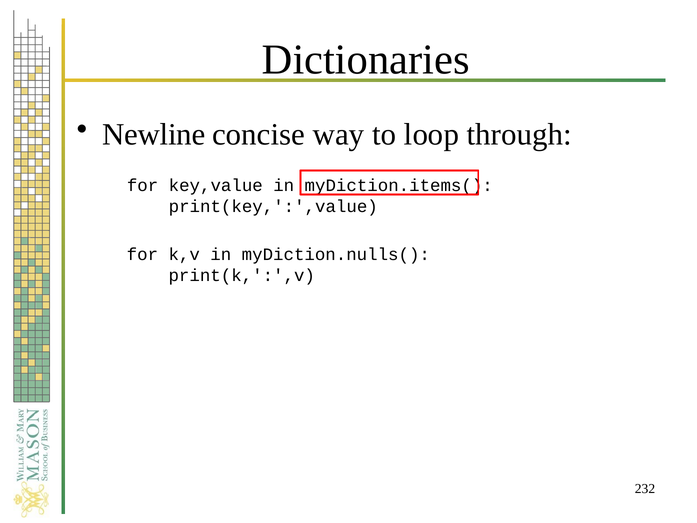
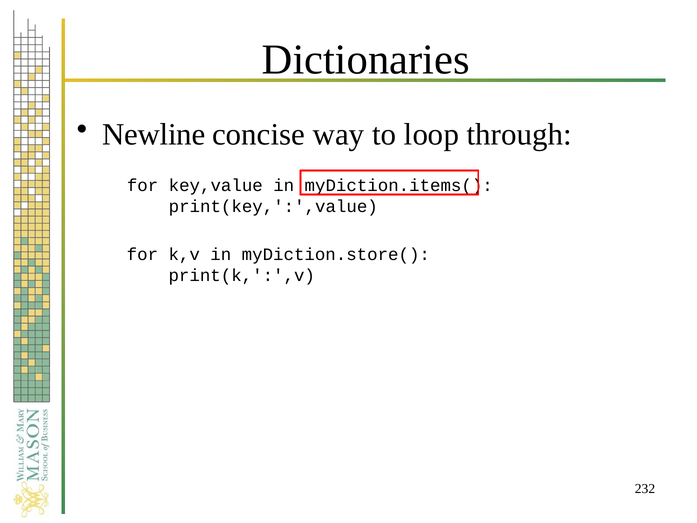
myDiction.nulls(: myDiction.nulls( -> myDiction.store( (336, 254)
